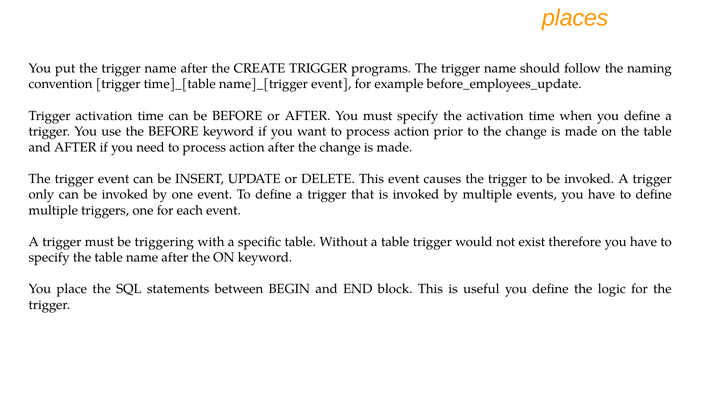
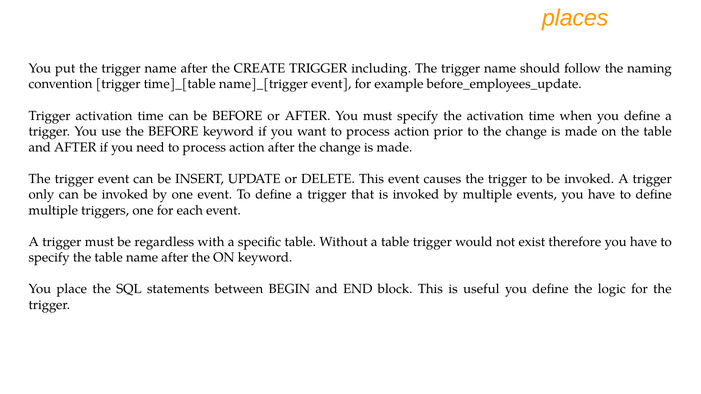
programs: programs -> including (381, 68)
triggering: triggering -> regardless (164, 242)
